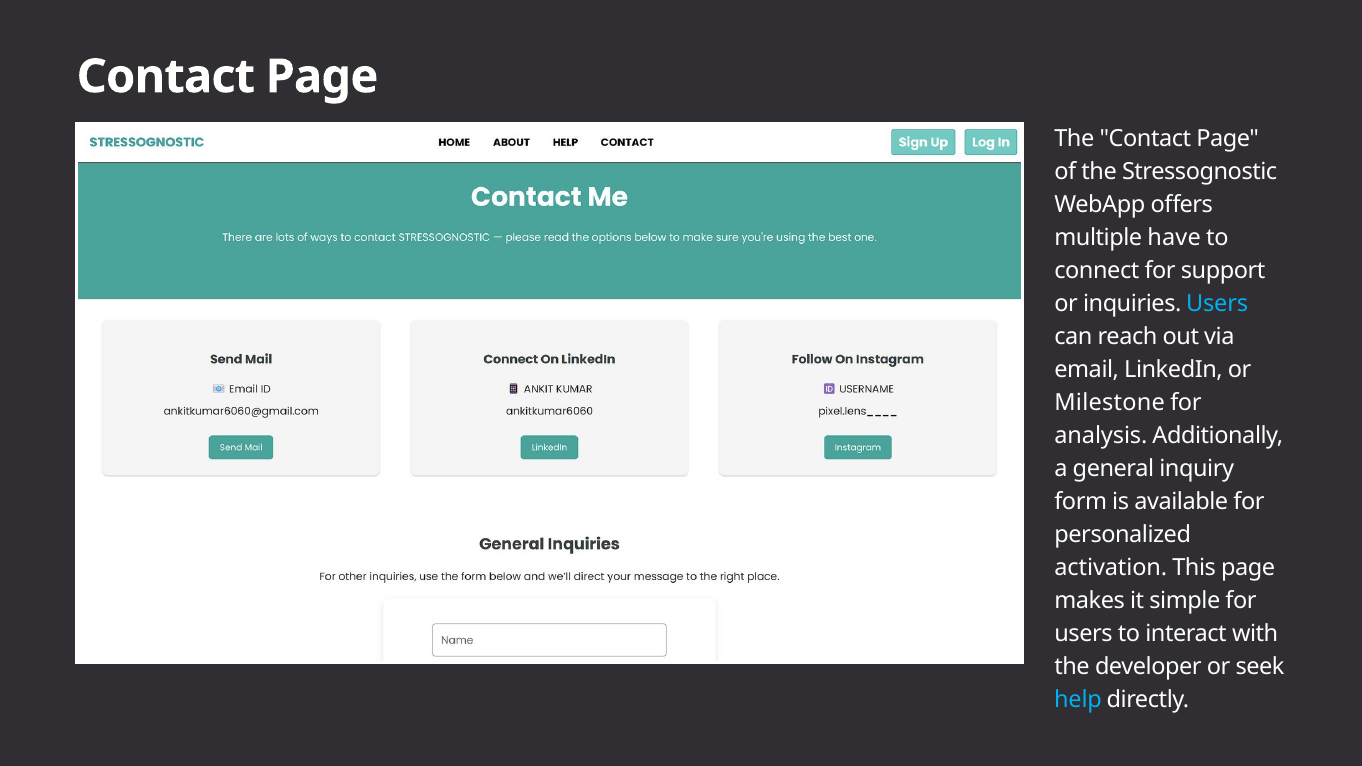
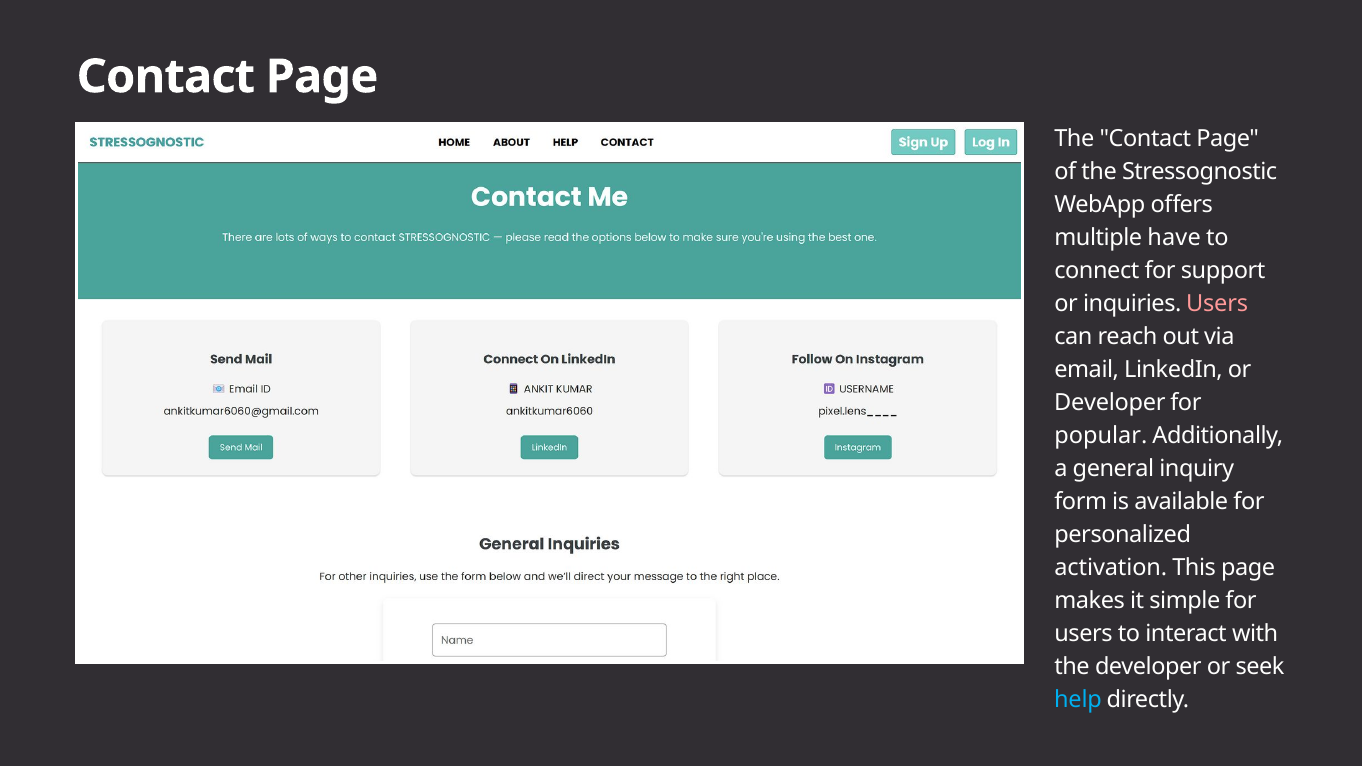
Users colour: light blue -> pink (1217, 304)
Milestone: Milestone -> Developer (1110, 403)
analysis: analysis -> popular (1101, 436)
